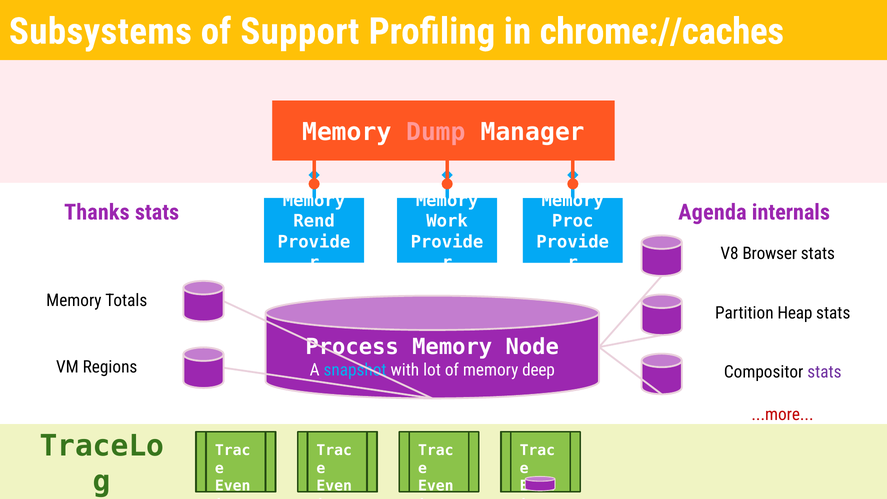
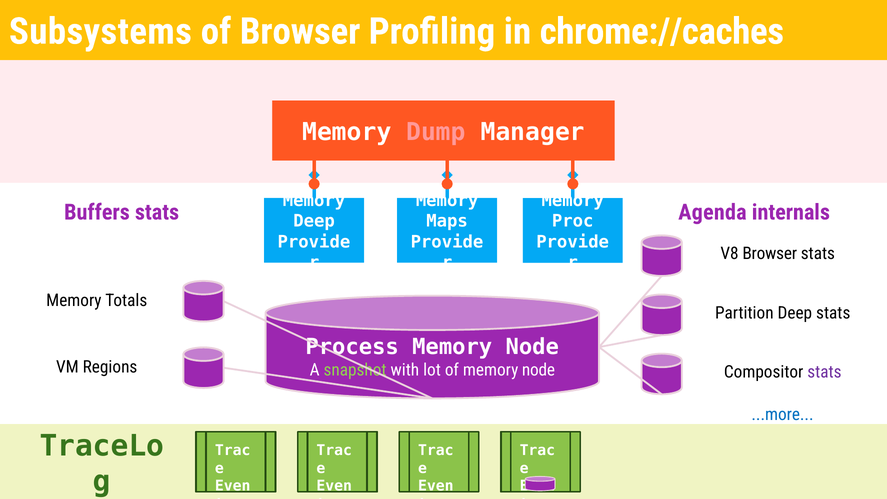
of Support: Support -> Browser (300, 32)
Thanks: Thanks -> Buffers (97, 212)
Rend: Rend -> Deep (314, 221)
Work: Work -> Maps (447, 221)
Partition Heap: Heap -> Deep (795, 313)
snapshot colour: light blue -> light green (355, 370)
of memory deep: deep -> node (538, 370)
...more colour: red -> blue (783, 415)
